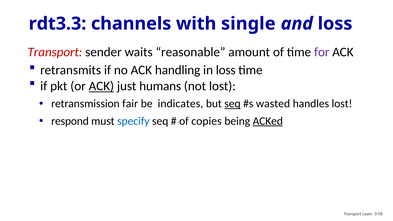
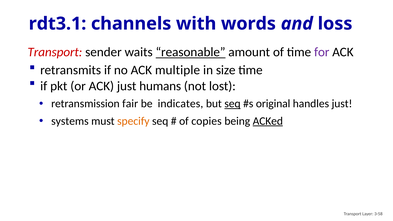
rdt3.3: rdt3.3 -> rdt3.1 (58, 24)
single: single -> words (248, 24)
reasonable underline: none -> present (191, 52)
handling: handling -> multiple (178, 70)
in loss: loss -> size (226, 70)
ACK underline: present -> none (101, 86)
wasted: wasted -> original (273, 104)
handles lost: lost -> just (342, 104)
respond: respond -> systems (70, 121)
specify colour: blue -> orange (133, 121)
